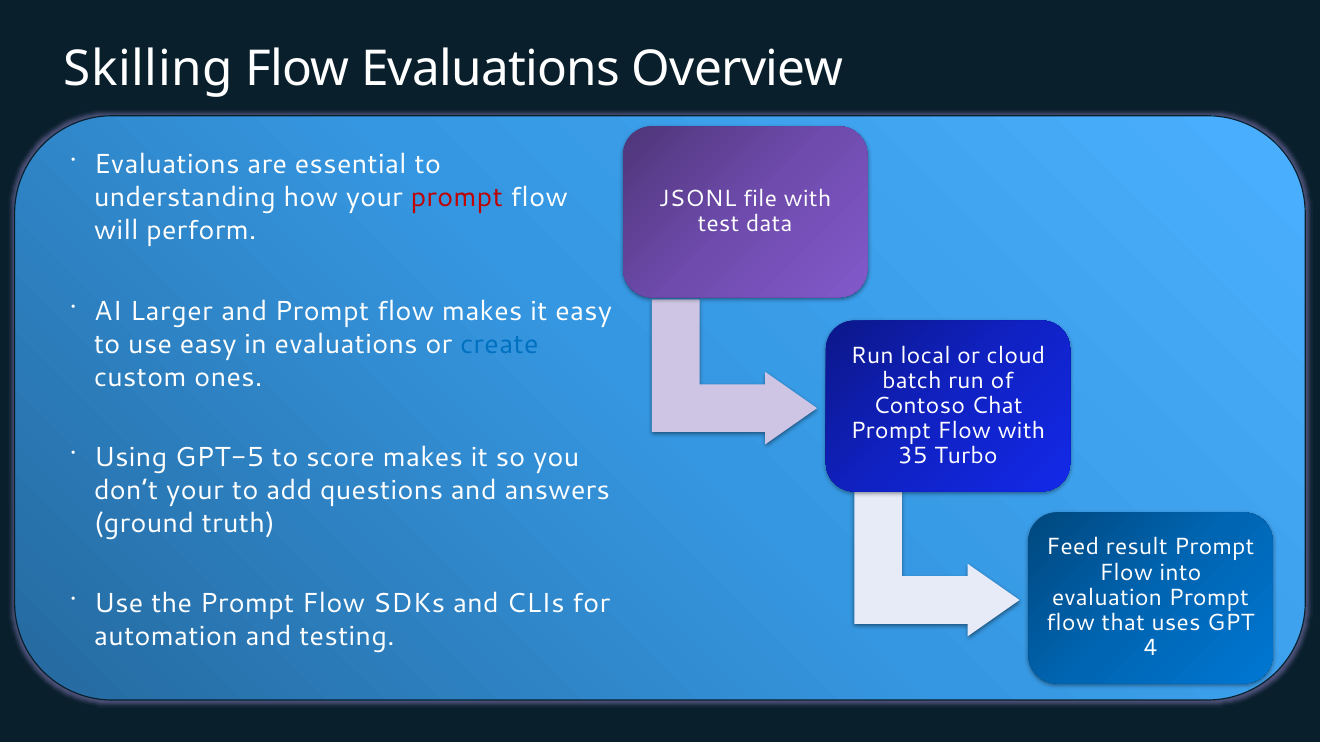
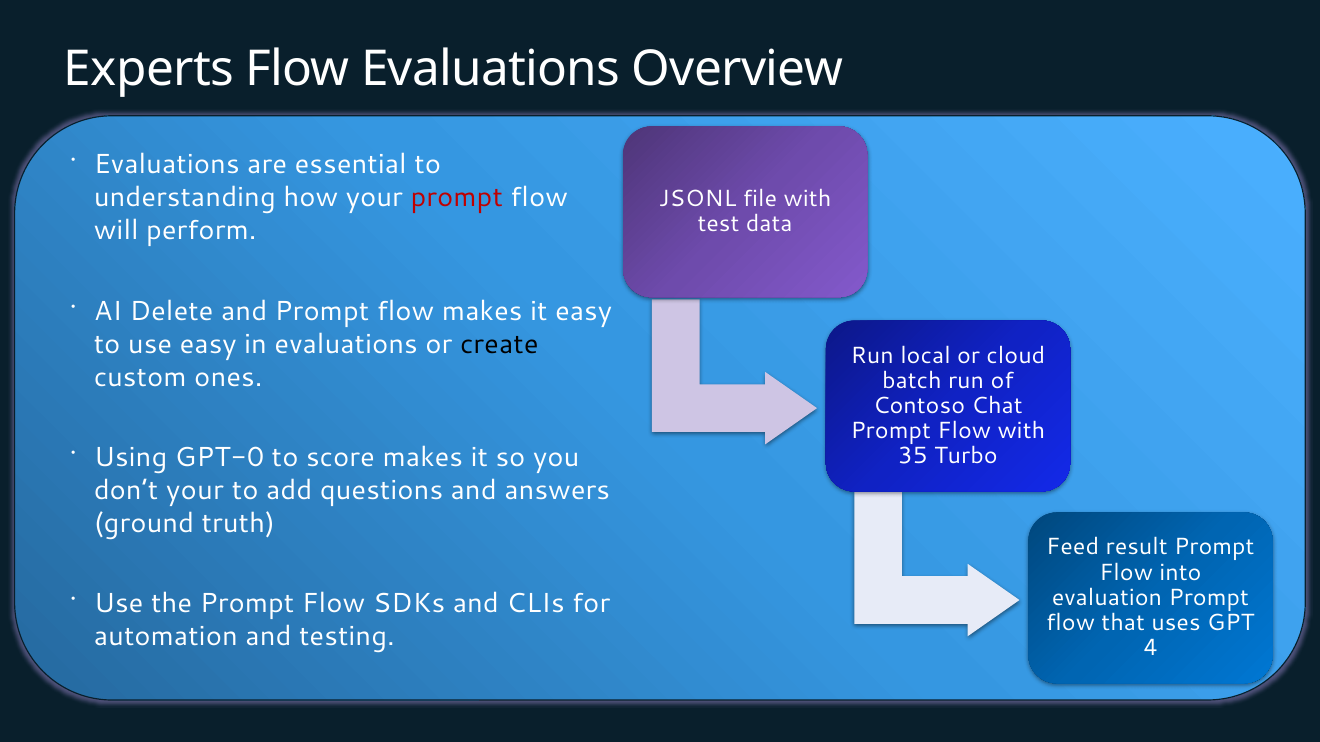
Skilling: Skilling -> Experts (149, 70)
Larger: Larger -> Delete (172, 311)
create colour: blue -> black (499, 344)
GPT-5: GPT-5 -> GPT-0 (220, 458)
